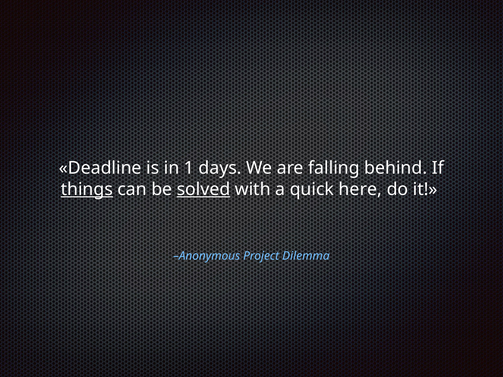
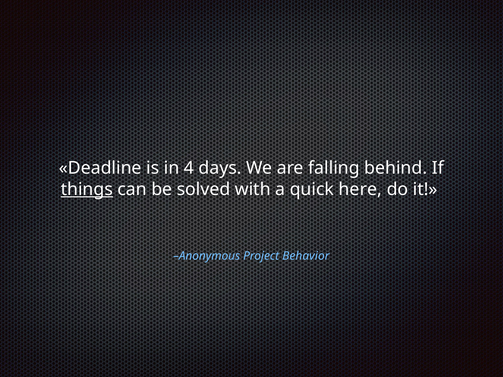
1: 1 -> 4 (189, 168)
solved underline: present -> none (204, 189)
Dilemma: Dilemma -> Behavior (306, 256)
